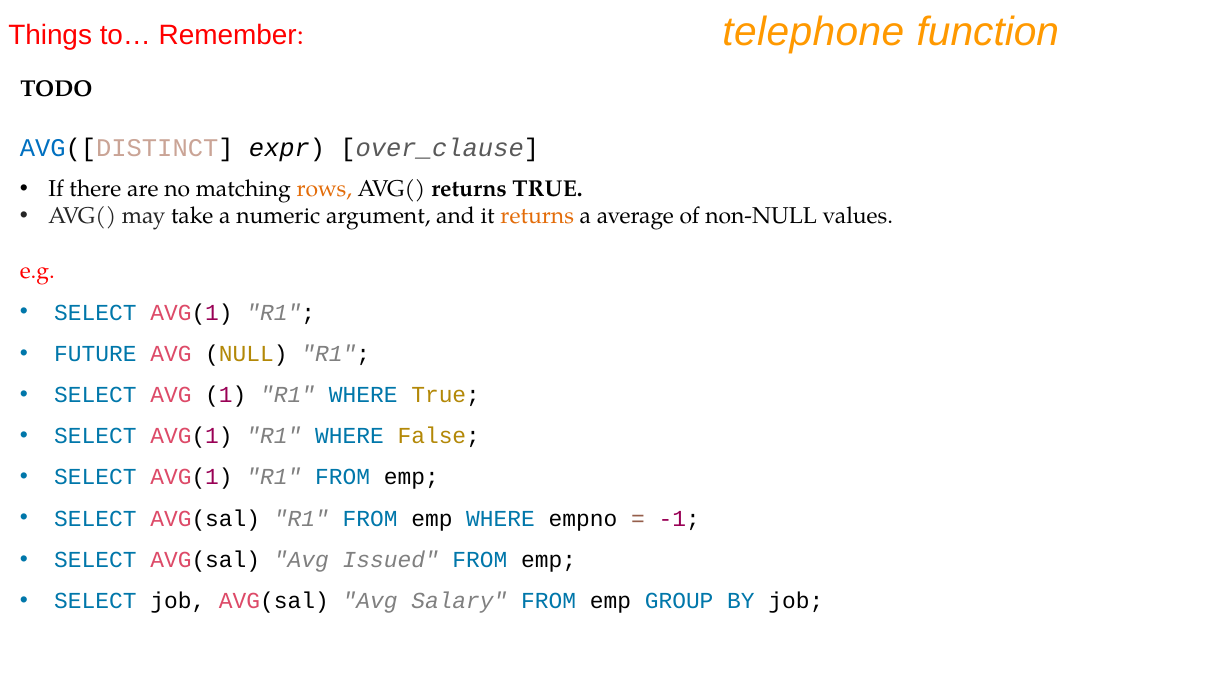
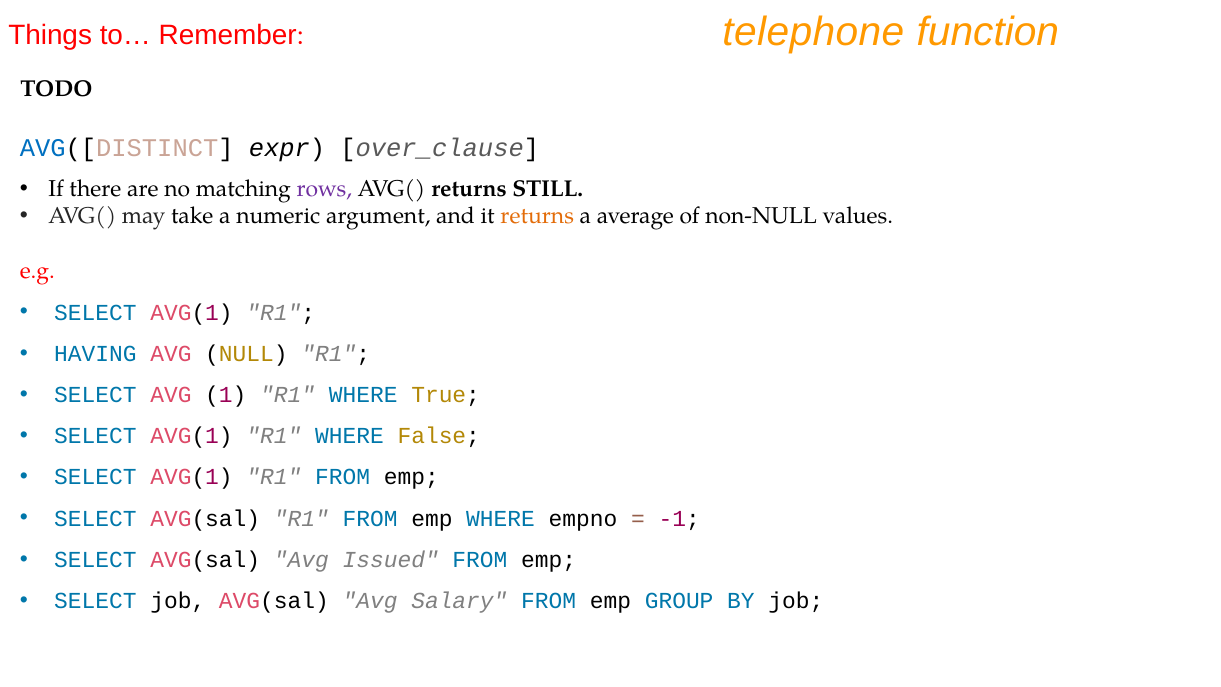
rows colour: orange -> purple (324, 189)
returns TRUE: TRUE -> STILL (548, 189)
FUTURE: FUTURE -> HAVING (95, 354)
